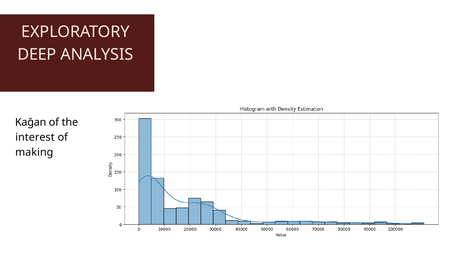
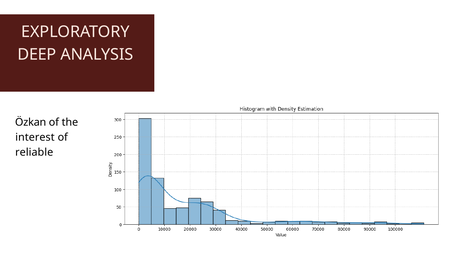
Kağan: Kağan -> Özkan (31, 123)
making: making -> reliable (34, 152)
